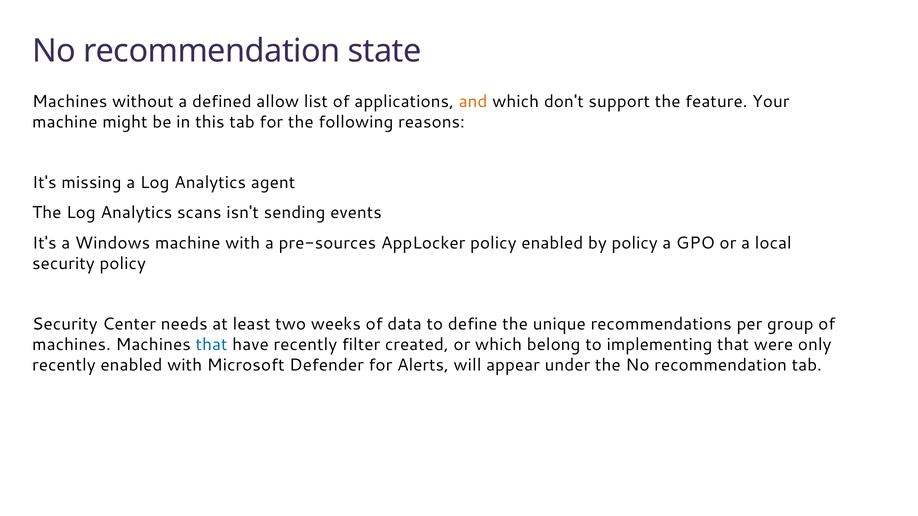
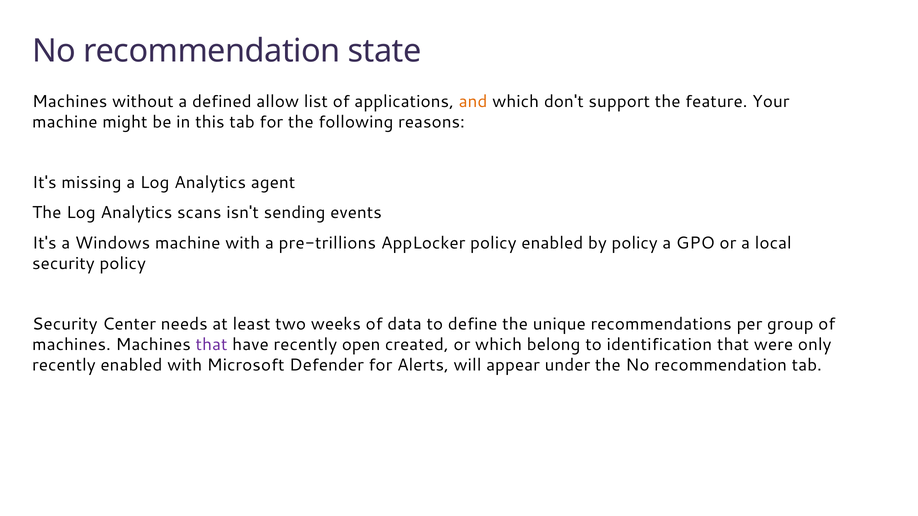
pre-sources: pre-sources -> pre-trillions (327, 243)
that colour: blue -> purple (212, 345)
filter: filter -> open (361, 345)
implementing: implementing -> identification (659, 345)
